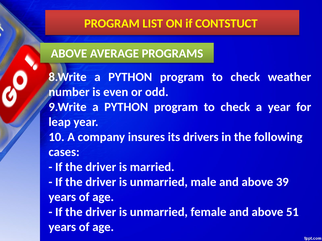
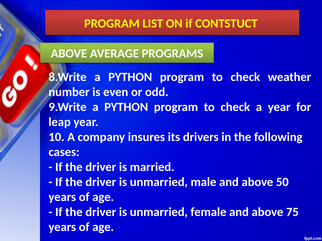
39: 39 -> 50 (282, 182)
51: 51 -> 75 (292, 212)
